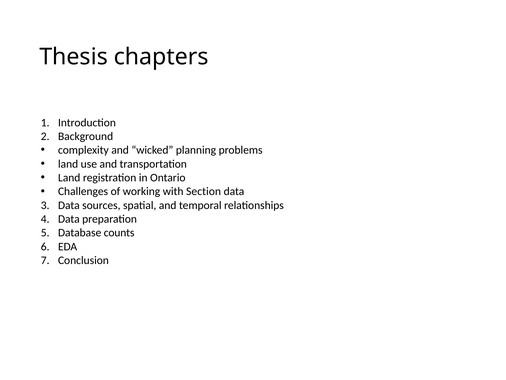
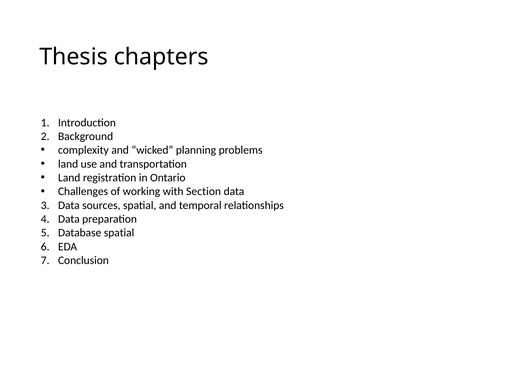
Database counts: counts -> spatial (119, 233)
